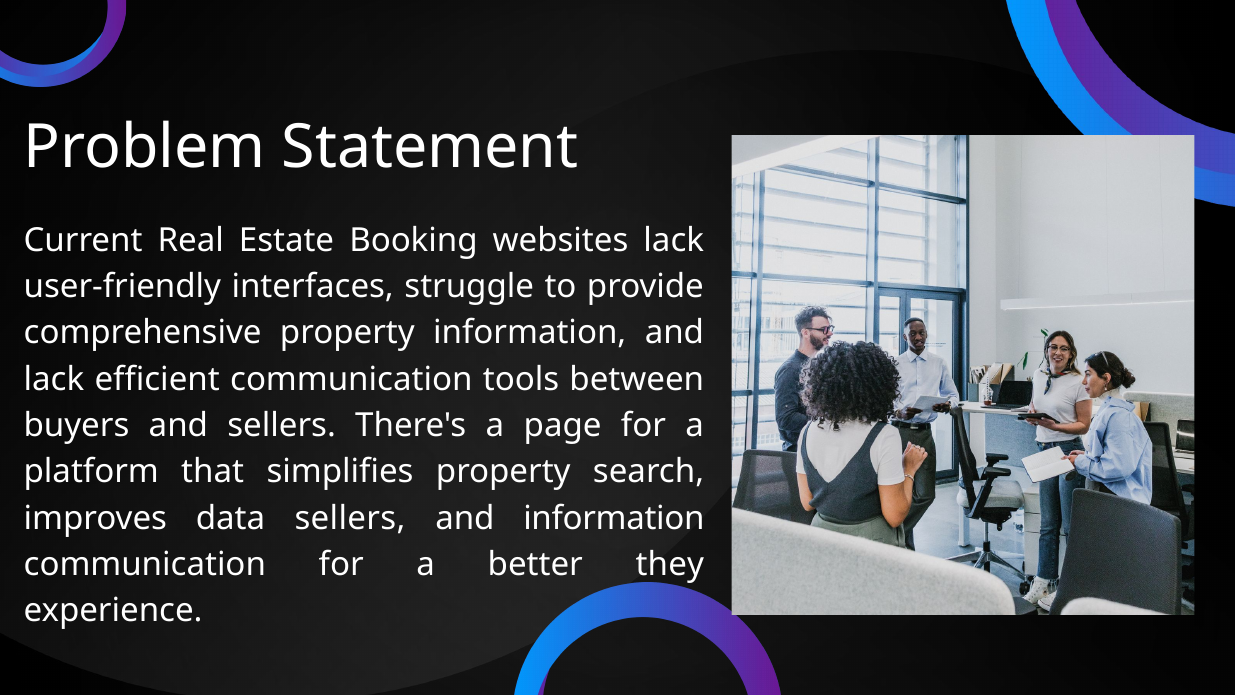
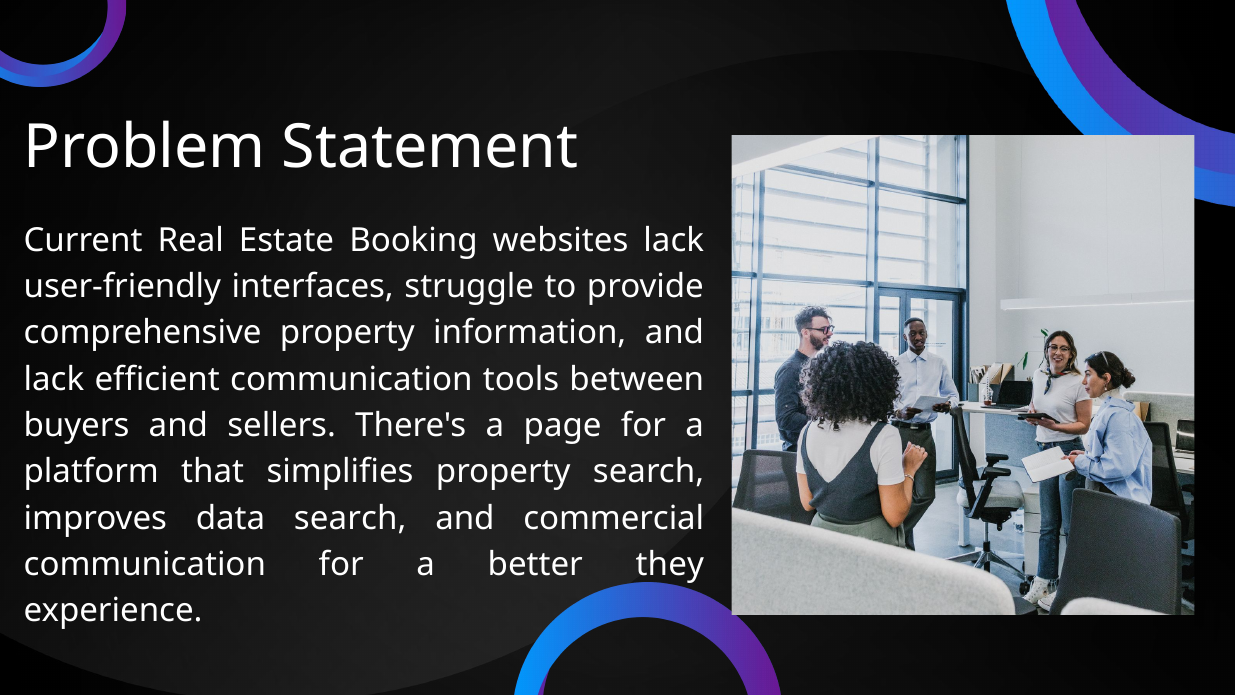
data sellers: sellers -> search (350, 518)
and information: information -> commercial (614, 518)
